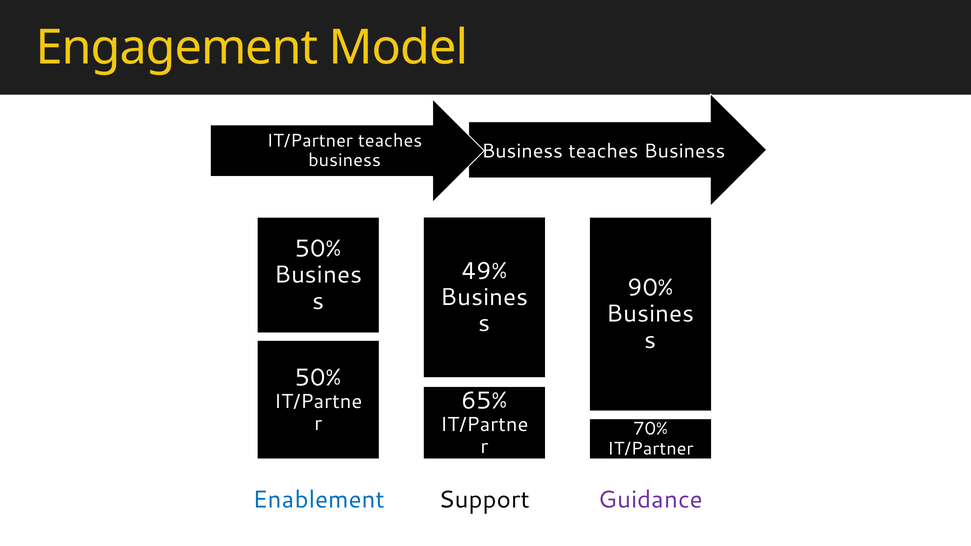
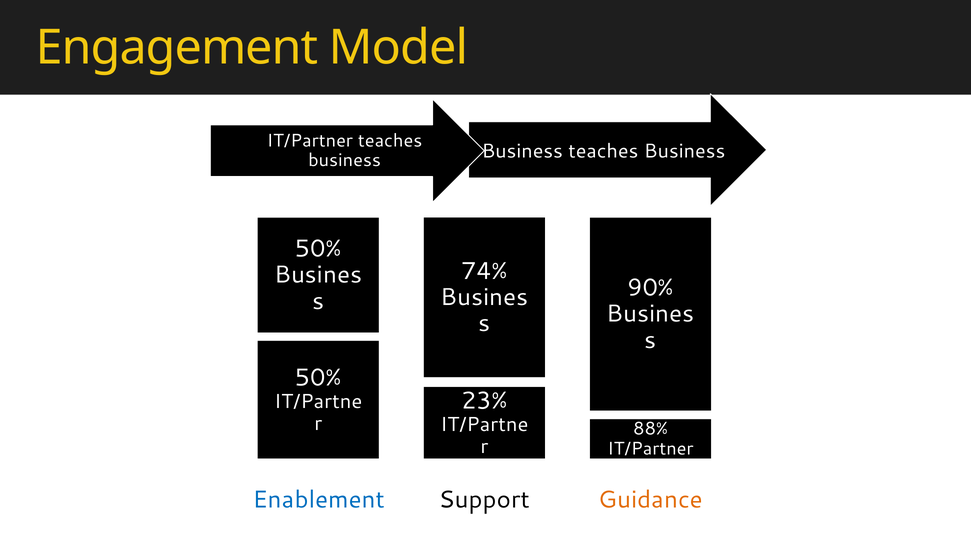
49%: 49% -> 74% (484, 271)
65%: 65% -> 23% (484, 401)
70%: 70% -> 88% (650, 429)
Guidance colour: purple -> orange (651, 500)
